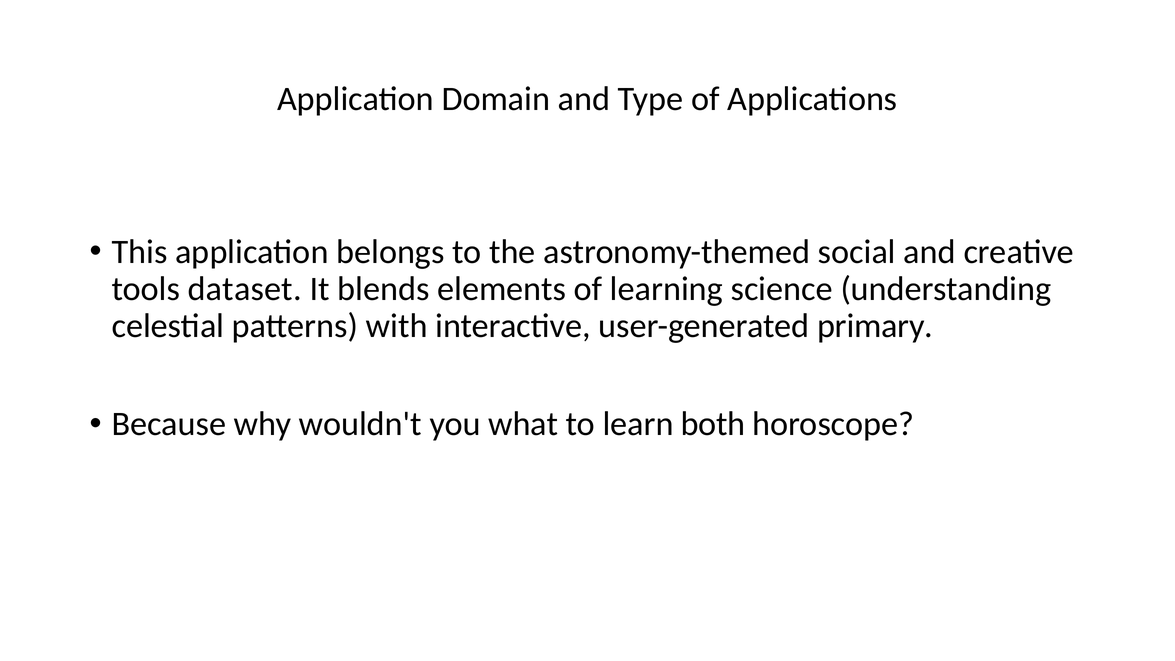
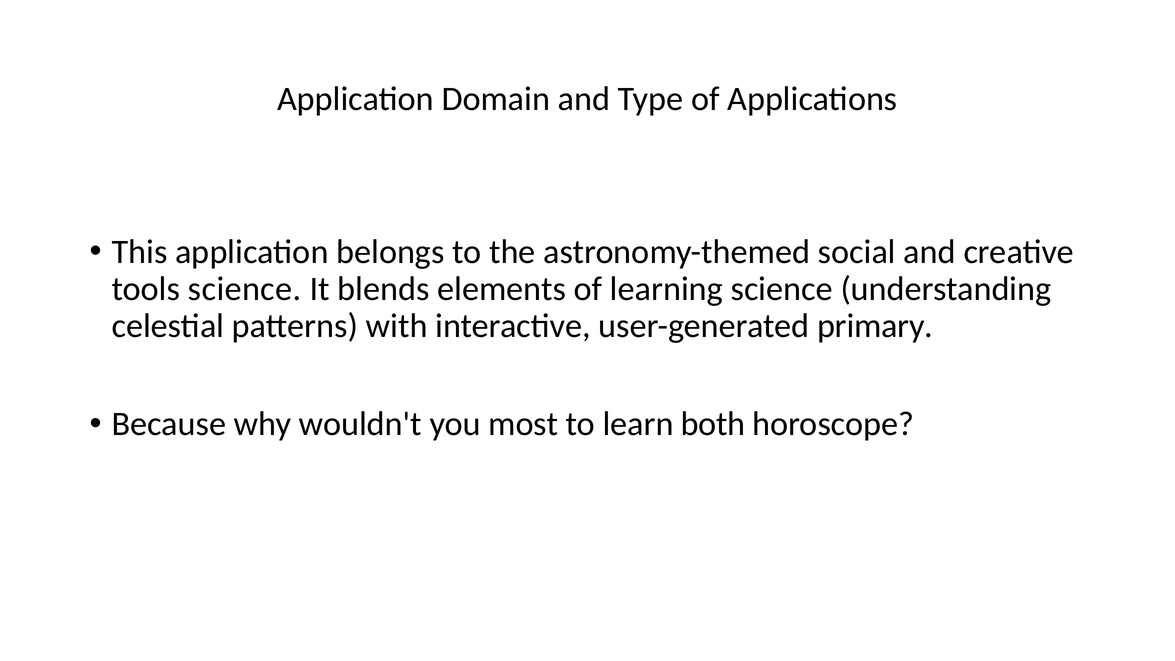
tools dataset: dataset -> science (245, 289)
what: what -> most (523, 424)
